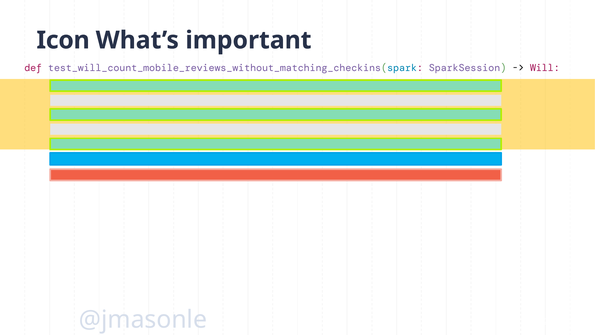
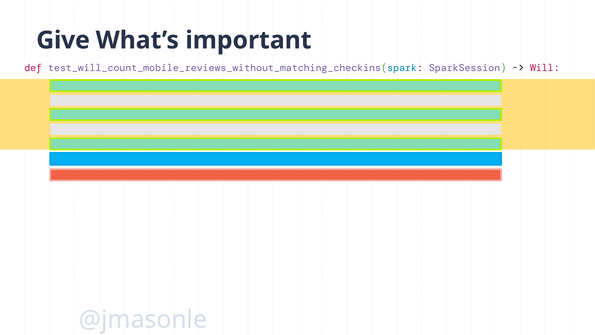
Icon: Icon -> Give (63, 40)
